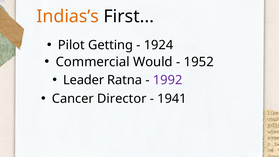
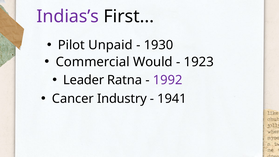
Indias’s colour: orange -> purple (68, 16)
Getting: Getting -> Unpaid (110, 45)
1924: 1924 -> 1930 (159, 45)
1952: 1952 -> 1923 (199, 62)
Director: Director -> Industry (122, 99)
